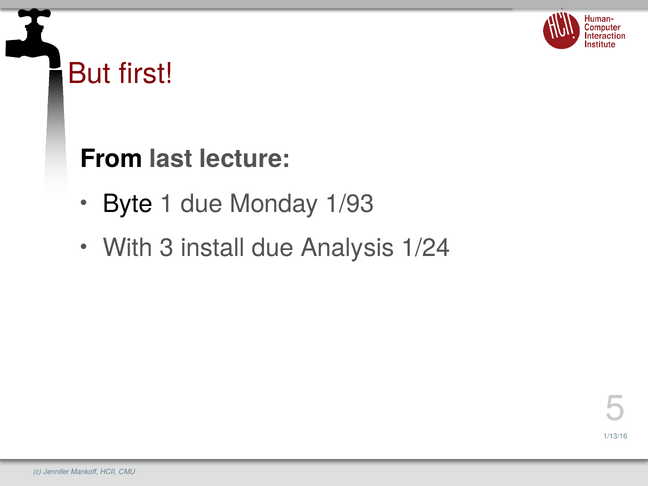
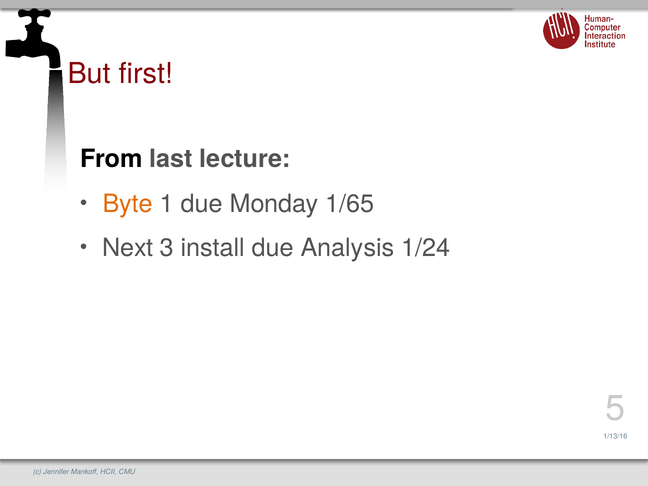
Byte colour: black -> orange (128, 204)
1/93: 1/93 -> 1/65 (350, 204)
With: With -> Next (128, 248)
